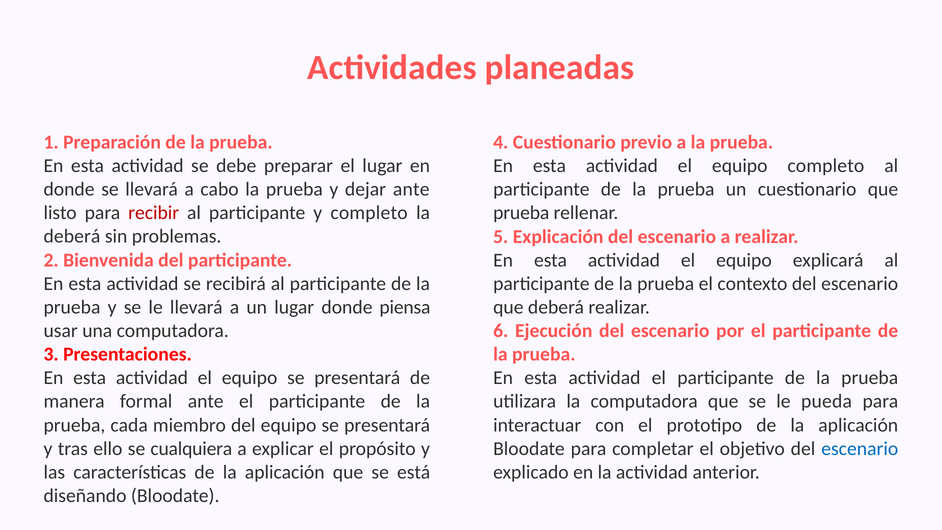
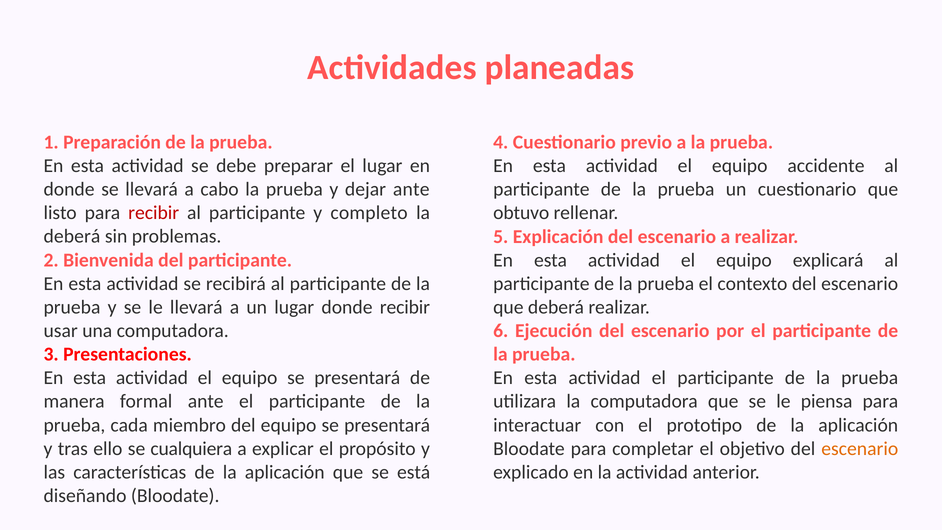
equipo completo: completo -> accidente (826, 166)
prueba: prueba -> obtuvo (521, 213)
donde piensa: piensa -> recibir (405, 307)
pueda: pueda -> piensa (827, 401)
escenario colour: blue -> orange (860, 449)
